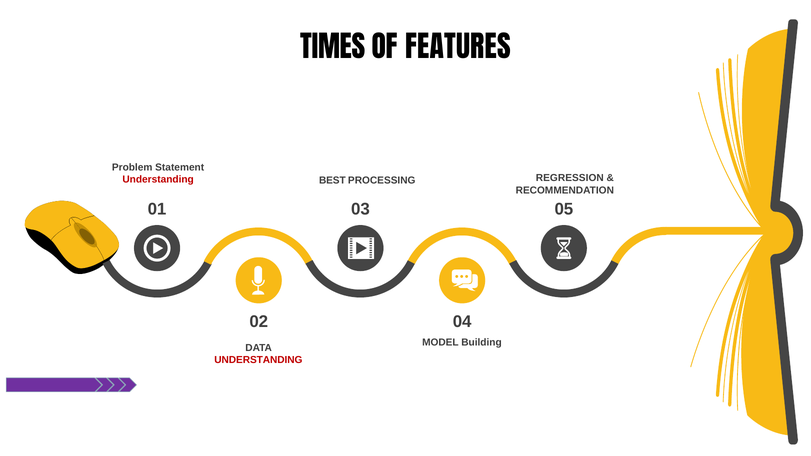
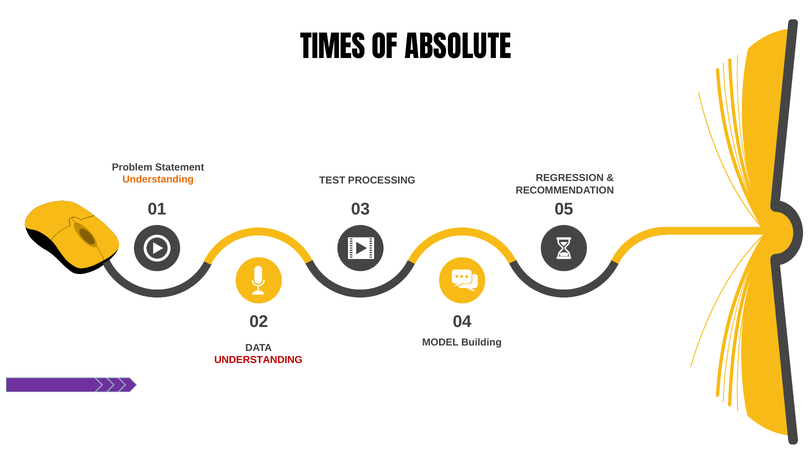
FEATURES: FEATURES -> ABSOLUTE (458, 49)
Understanding colour: red -> orange (158, 179)
BEST: BEST -> TEST (332, 180)
